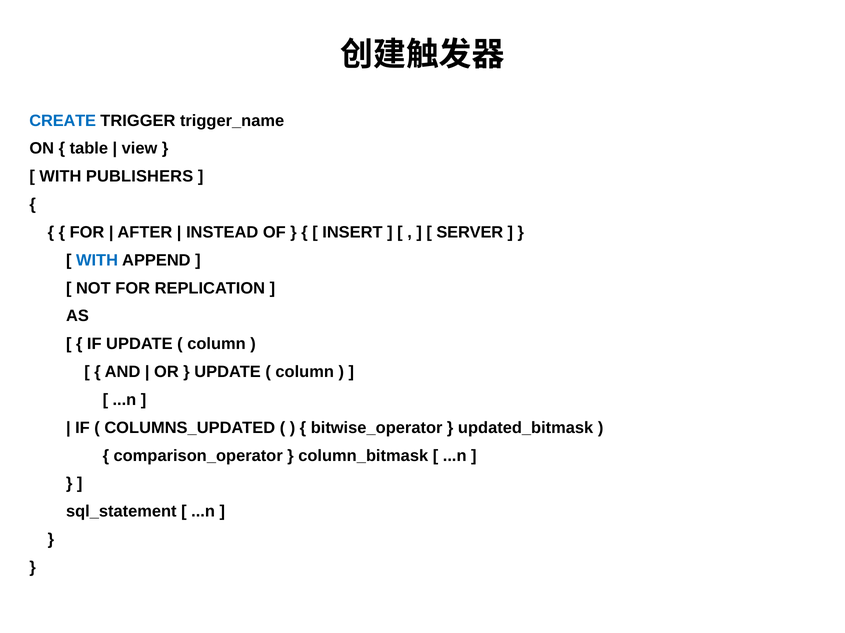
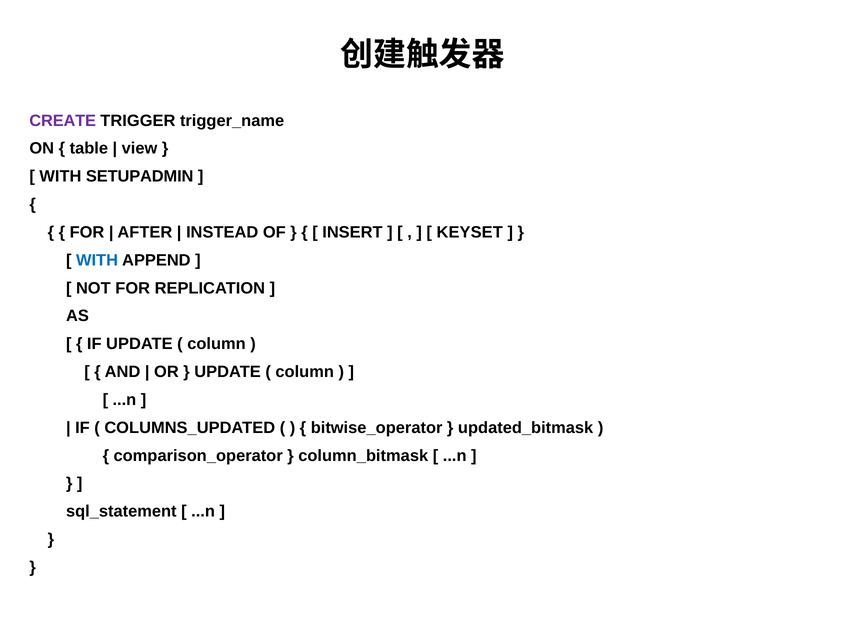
CREATE colour: blue -> purple (63, 121)
PUBLISHERS: PUBLISHERS -> SETUPADMIN (140, 177)
SERVER: SERVER -> KEYSET (470, 233)
